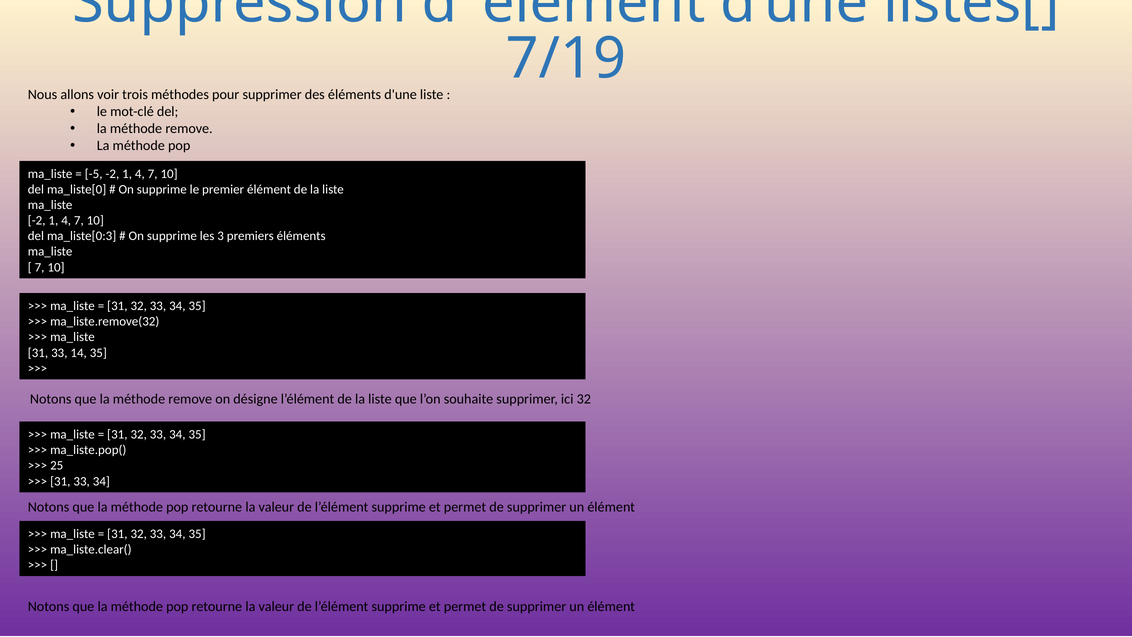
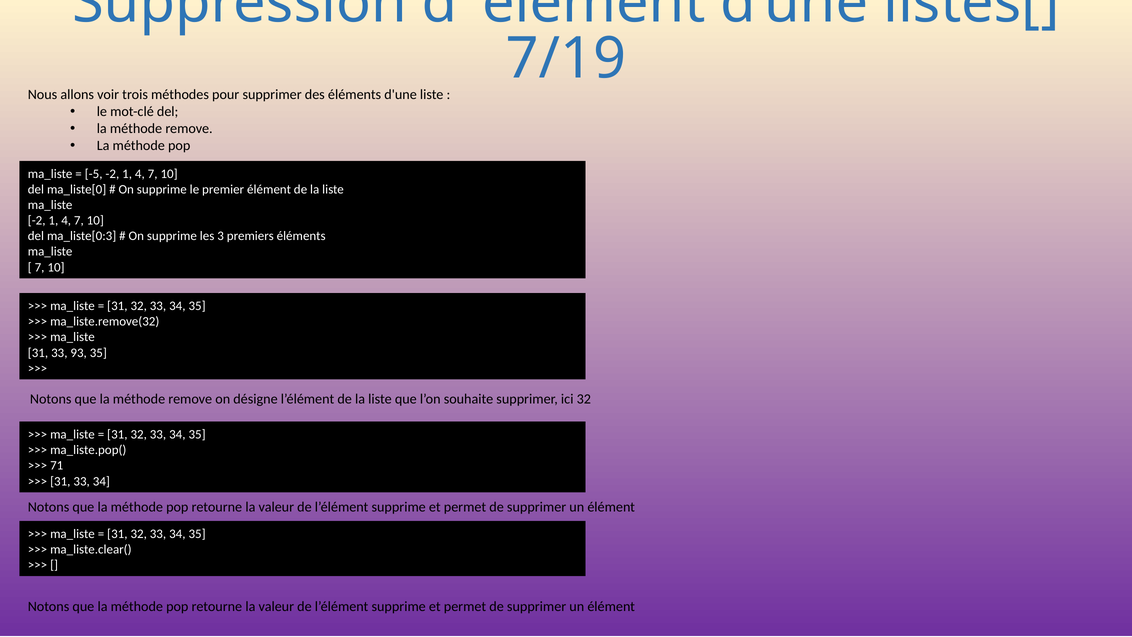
14: 14 -> 93 (79, 353)
25: 25 -> 71 (57, 465)
